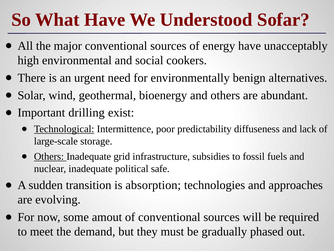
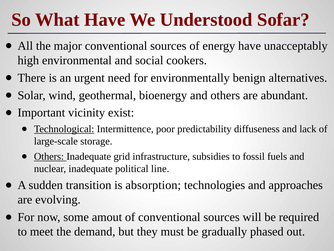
drilling: drilling -> vicinity (87, 113)
safe: safe -> line (160, 168)
